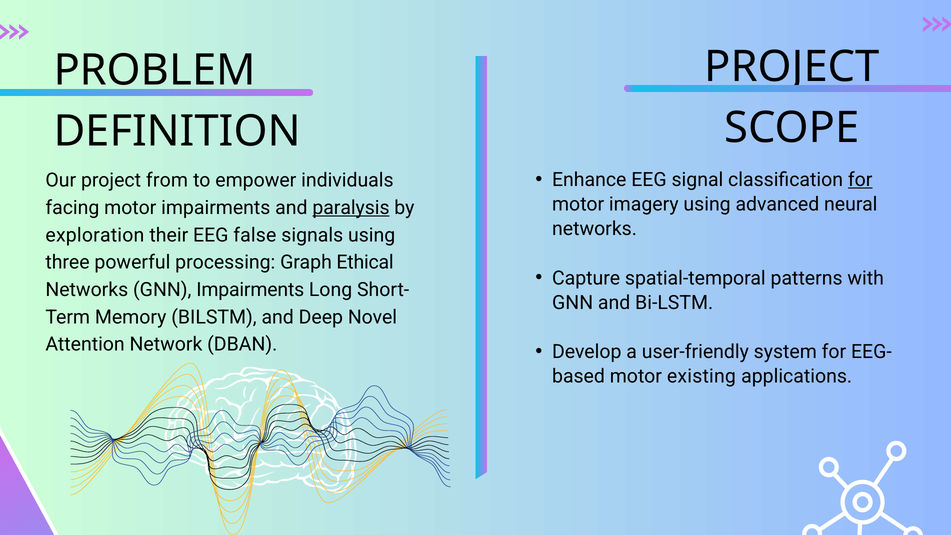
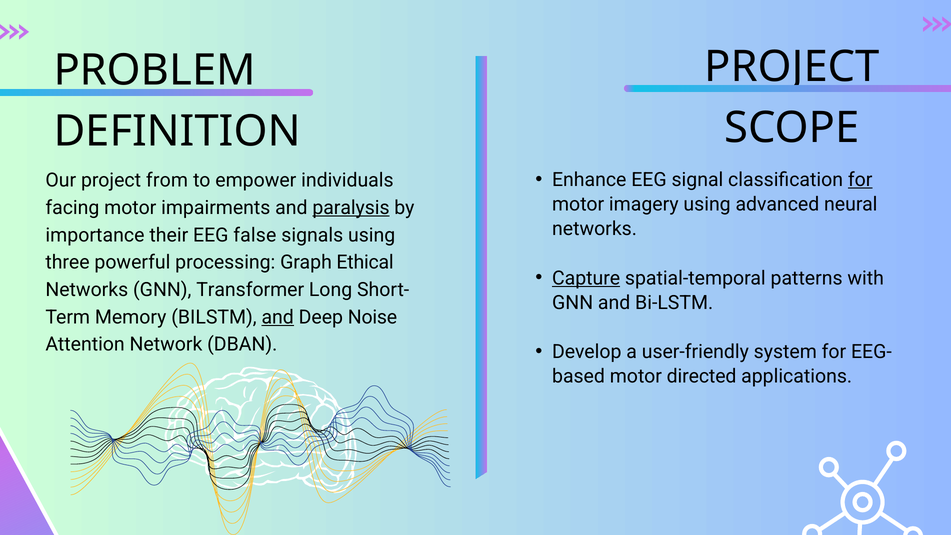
exploration: exploration -> importance (95, 235)
Capture underline: none -> present (586, 278)
GNN Impairments: Impairments -> Transformer (250, 290)
and underline: none -> present (278, 317)
Novel: Novel -> Noise (372, 317)
existing: existing -> directed (702, 376)
